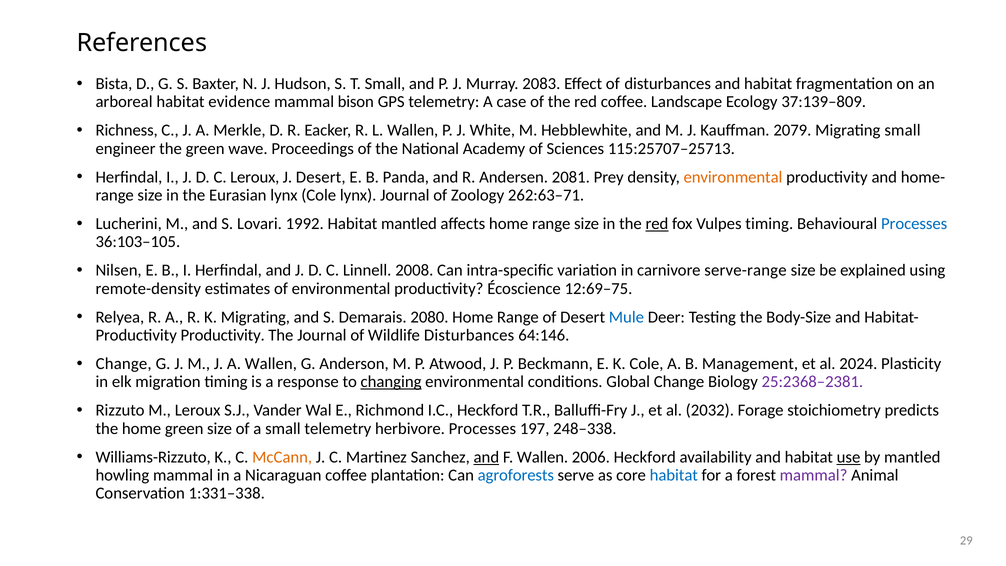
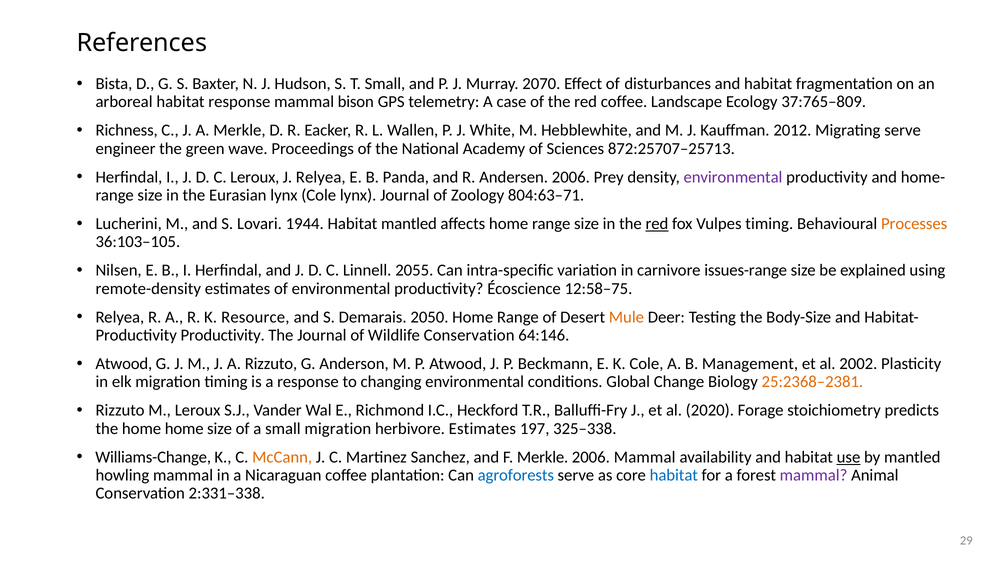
2083: 2083 -> 2070 (541, 84)
habitat evidence: evidence -> response (239, 102)
37:139–809: 37:139–809 -> 37:765–809 (824, 102)
2079: 2079 -> 2012 (792, 130)
Migrating small: small -> serve (903, 130)
115:25707–25713: 115:25707–25713 -> 872:25707–25713 (671, 148)
J Desert: Desert -> Relyea (321, 177)
Andersen 2081: 2081 -> 2006 (571, 177)
environmental colour: orange -> purple (733, 177)
262:63–71: 262:63–71 -> 804:63–71 (546, 195)
1992: 1992 -> 1944 (305, 224)
Processes colour: blue -> orange (914, 224)
2008: 2008 -> 2055 (414, 270)
serve-range: serve-range -> issues-range (746, 270)
12:69–75: 12:69–75 -> 12:58–75 (599, 288)
K Migrating: Migrating -> Resource (255, 317)
2080: 2080 -> 2050 (429, 317)
Mule colour: blue -> orange (626, 317)
Wildlife Disturbances: Disturbances -> Conservation (469, 335)
Change: Change -> Atwood (124, 364)
A Wallen: Wallen -> Rizzuto (271, 364)
2024: 2024 -> 2002 (858, 364)
changing underline: present -> none (391, 382)
25:2368–2381 colour: purple -> orange (812, 382)
2032: 2032 -> 2020 (710, 410)
home green: green -> home (184, 428)
small telemetry: telemetry -> migration (338, 428)
herbivore Processes: Processes -> Estimates (482, 428)
248–338: 248–338 -> 325–338 (585, 428)
Williams-Rizzuto: Williams-Rizzuto -> Williams-Change (153, 457)
and underline: present -> none (486, 457)
F Wallen: Wallen -> Merkle (543, 457)
2006 Heckford: Heckford -> Mammal (645, 457)
1:331–338: 1:331–338 -> 2:331–338 (227, 493)
